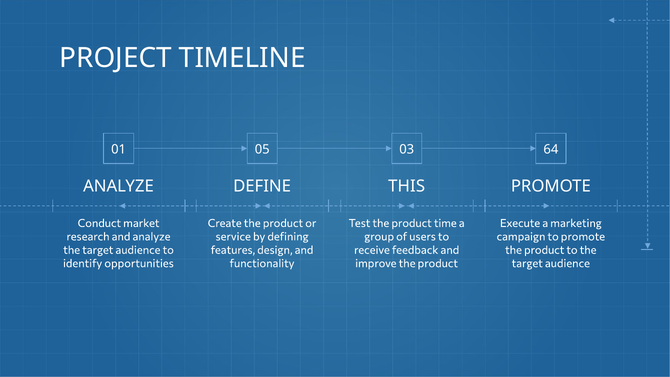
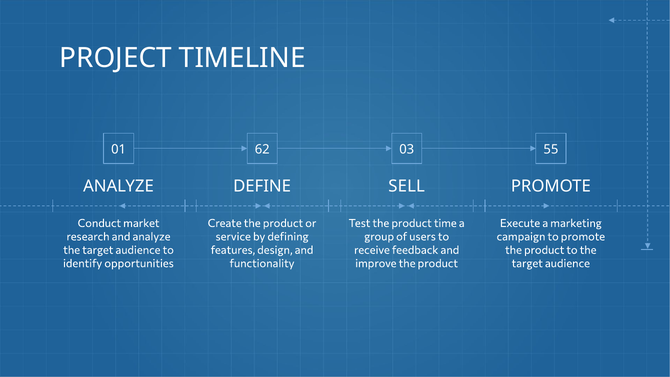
05: 05 -> 62 (262, 149)
64: 64 -> 55 (551, 149)
THIS: THIS -> SELL (407, 186)
